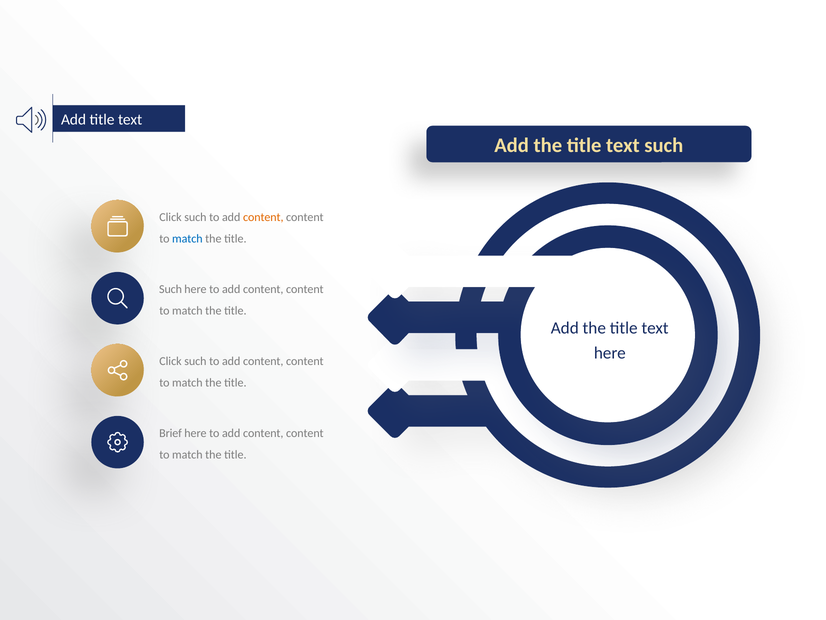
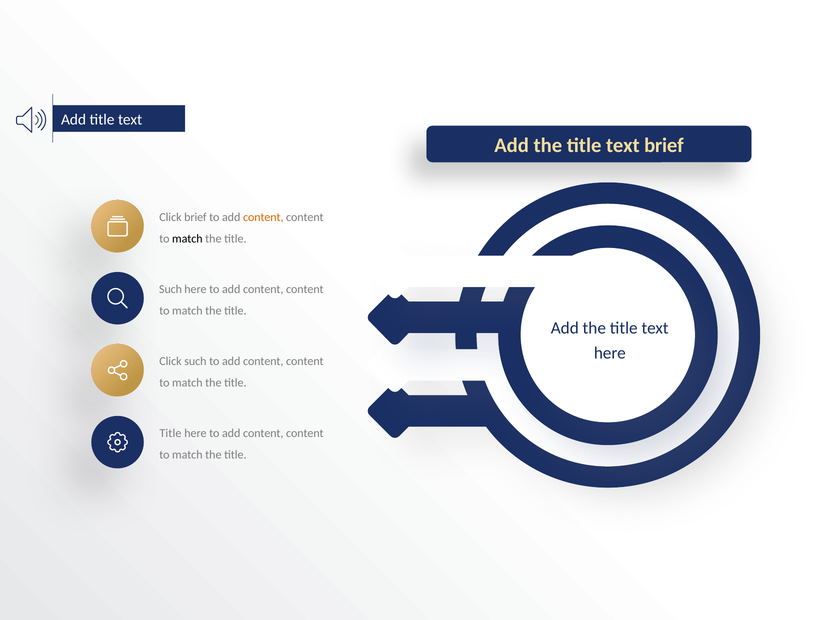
text such: such -> brief (664, 145)
such: such -> brief (195, 217)
match colour: blue -> black (187, 239)
Brief: Brief -> Title (170, 433)
